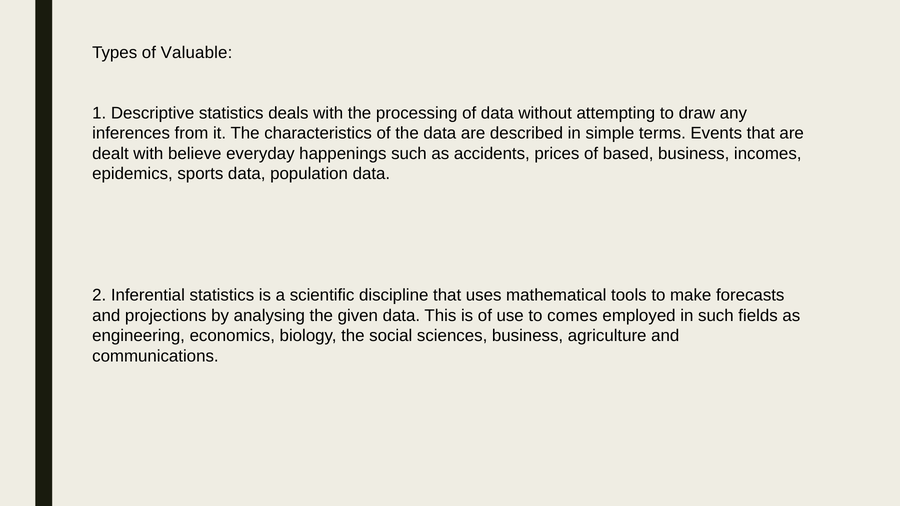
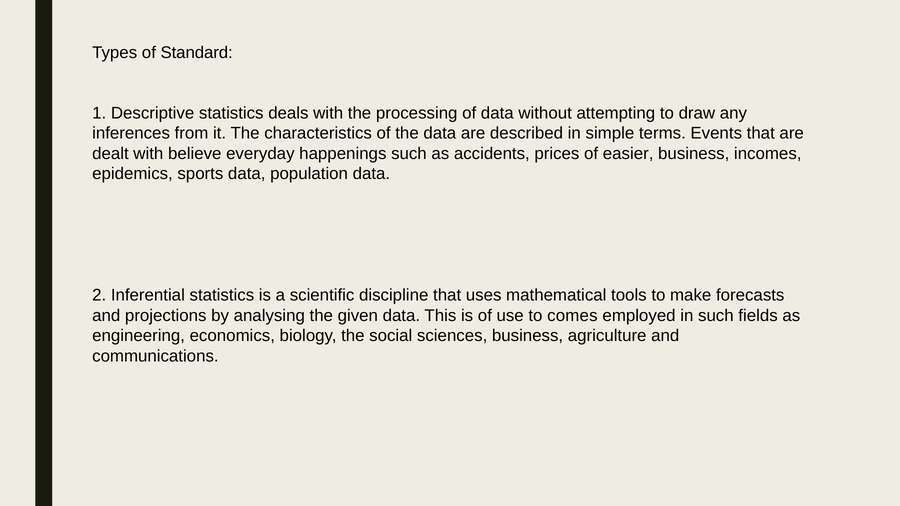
Valuable: Valuable -> Standard (197, 52)
based: based -> easier (628, 154)
